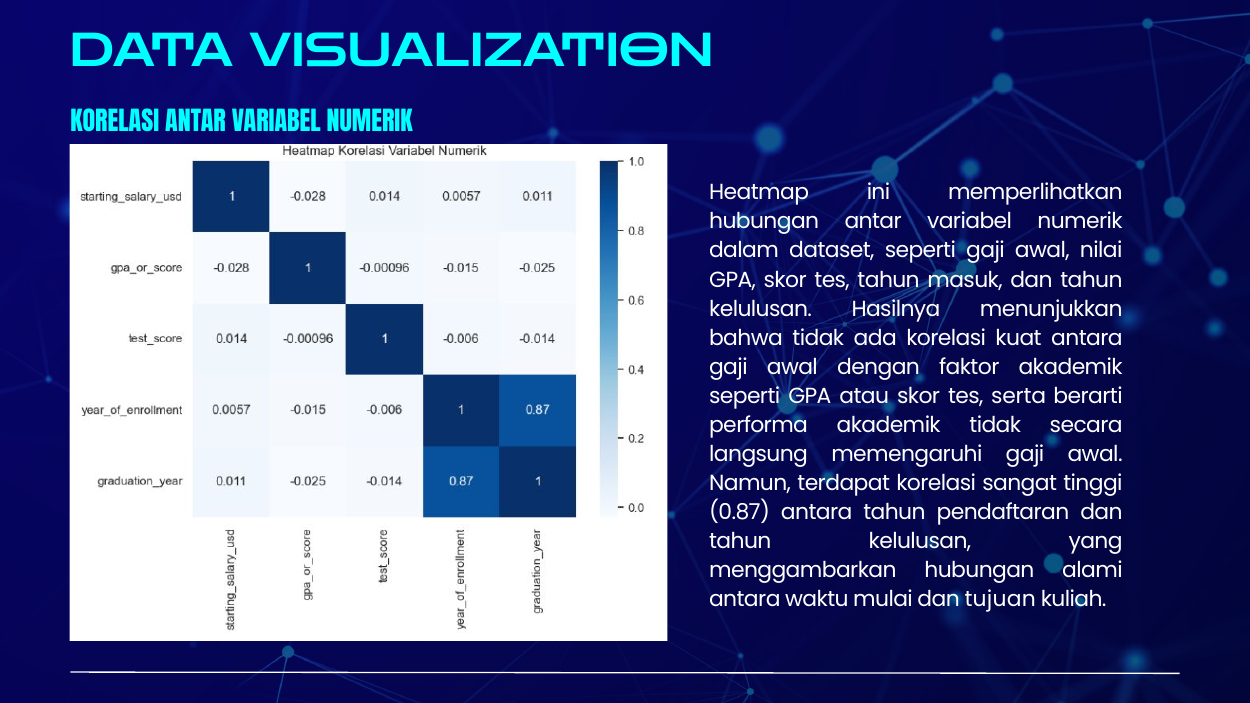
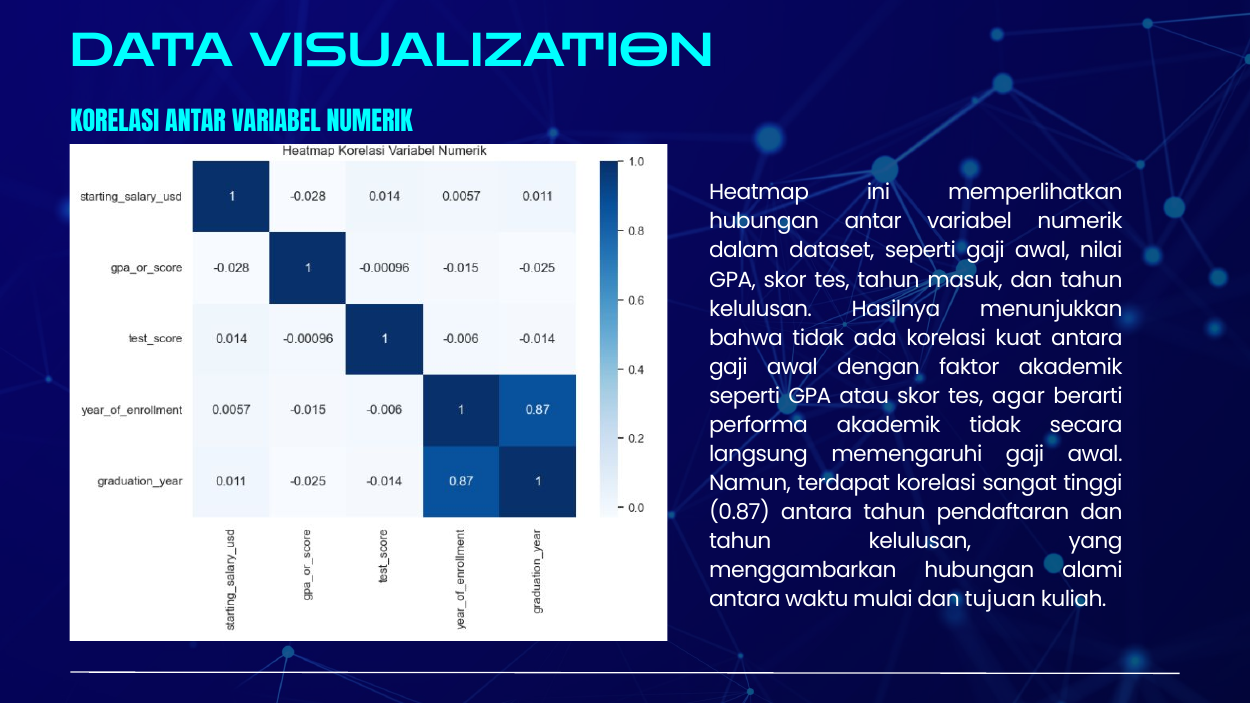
serta: serta -> agar (1018, 396)
